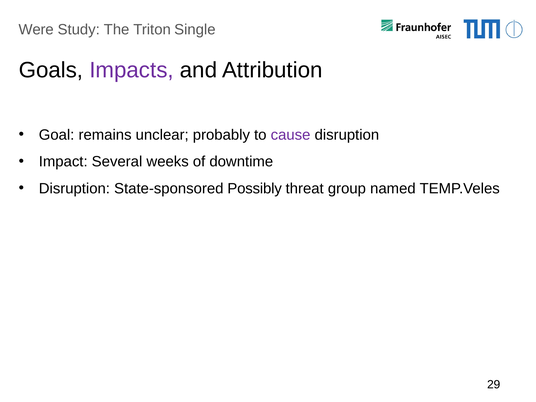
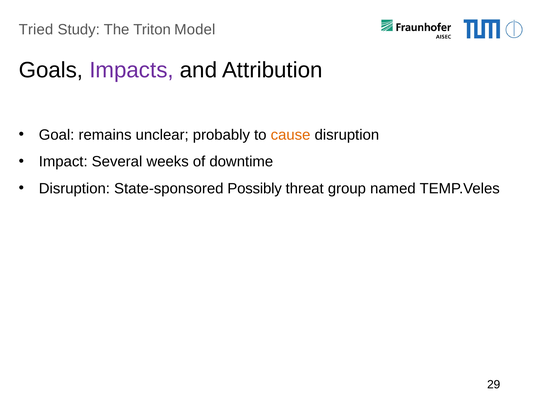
Were: Were -> Tried (36, 30)
Single: Single -> Model (195, 30)
cause colour: purple -> orange (291, 135)
